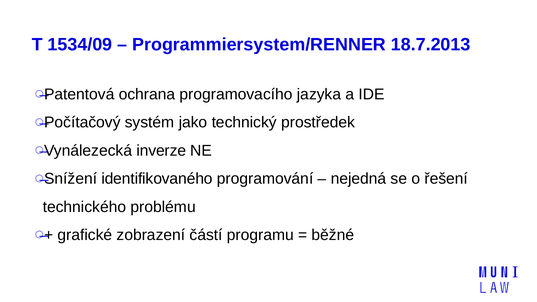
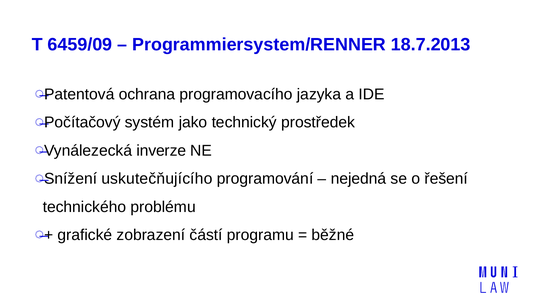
1534/09: 1534/09 -> 6459/09 (80, 45)
identifikovaného: identifikovaného -> uskutečňujícího (157, 179)
